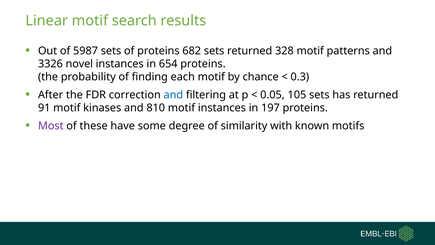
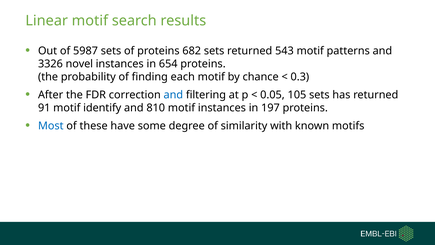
328: 328 -> 543 (284, 51)
kinases: kinases -> identify (102, 108)
Most colour: purple -> blue (51, 126)
